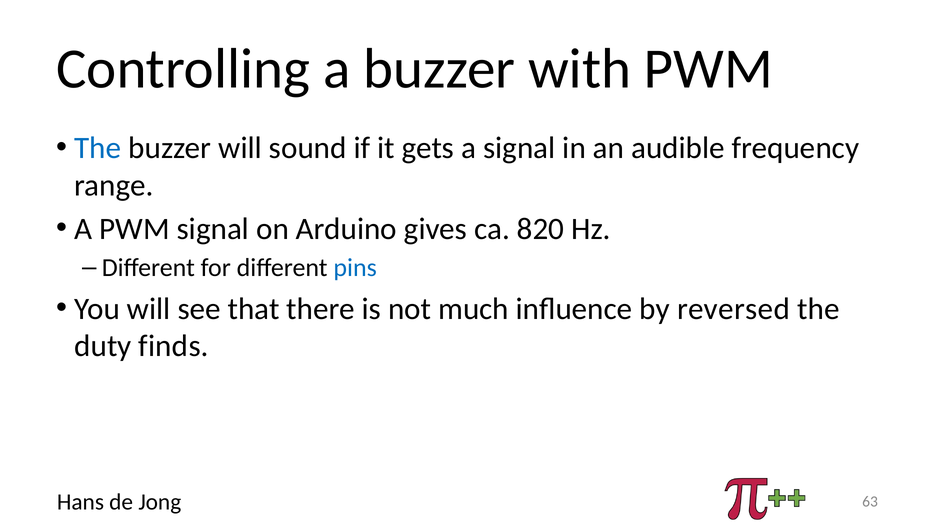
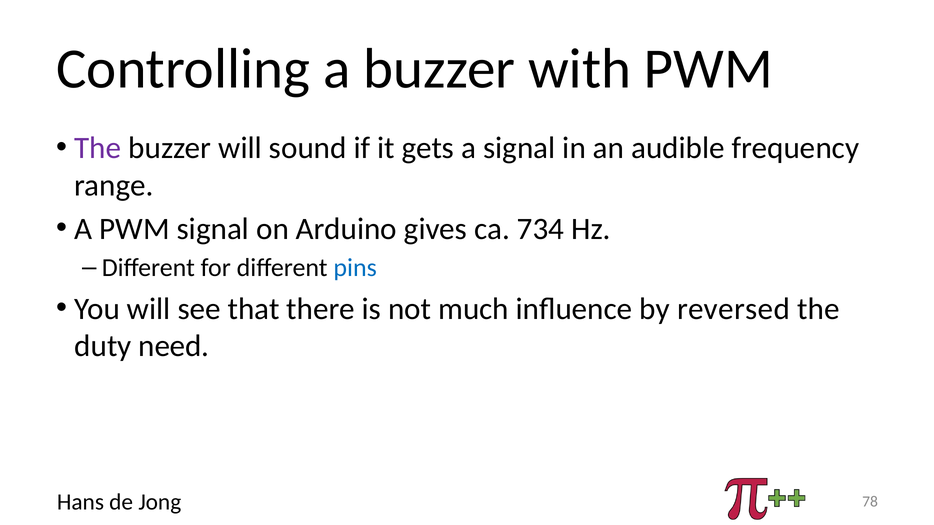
The colour: blue -> purple (98, 148)
820: 820 -> 734 (541, 229)
finds: finds -> need (174, 346)
63: 63 -> 78 (870, 502)
